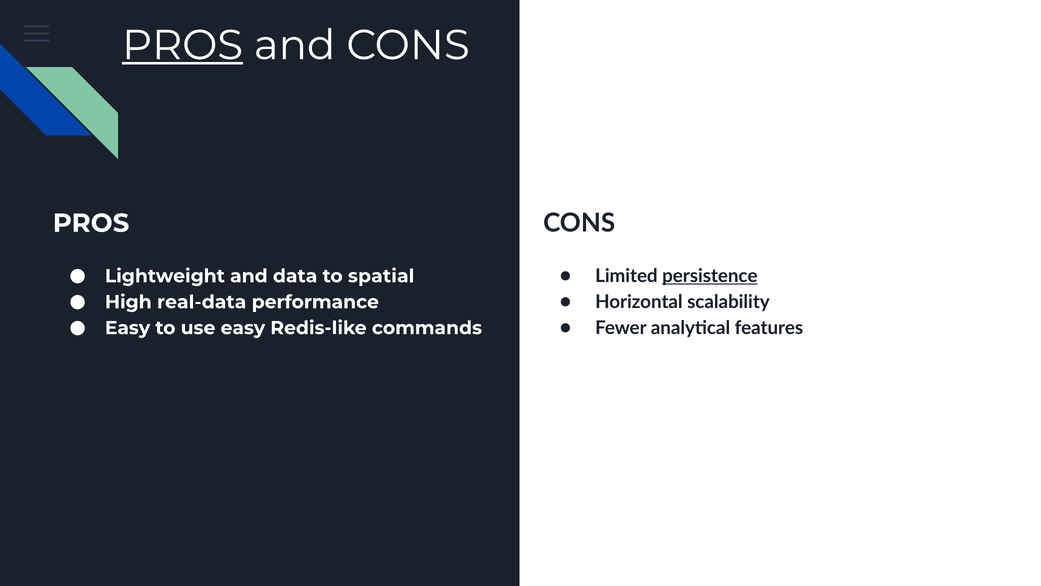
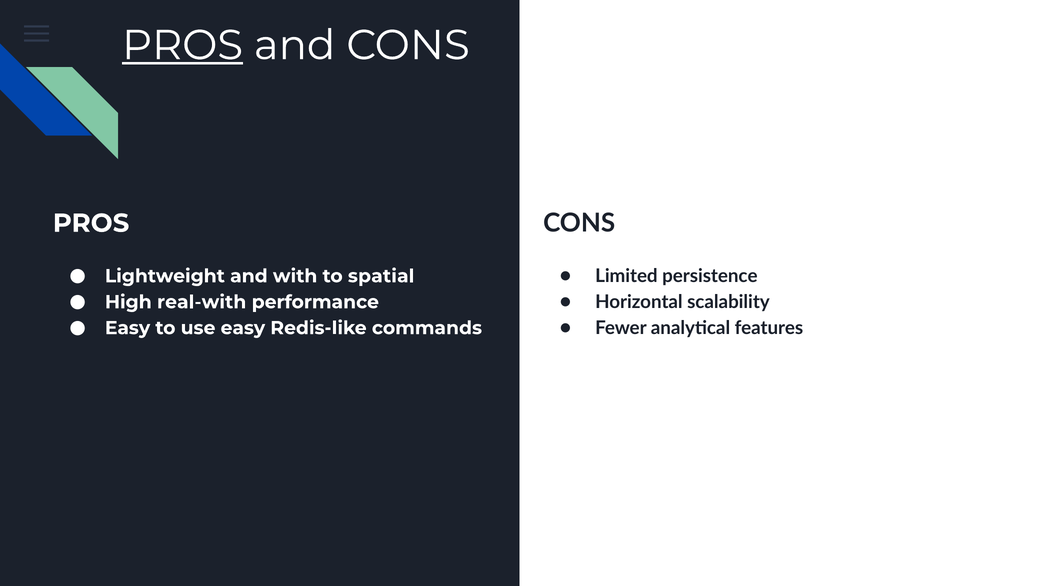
data: data -> with (295, 276)
persistence underline: present -> none (710, 276)
real-data: real-data -> real-with (202, 302)
